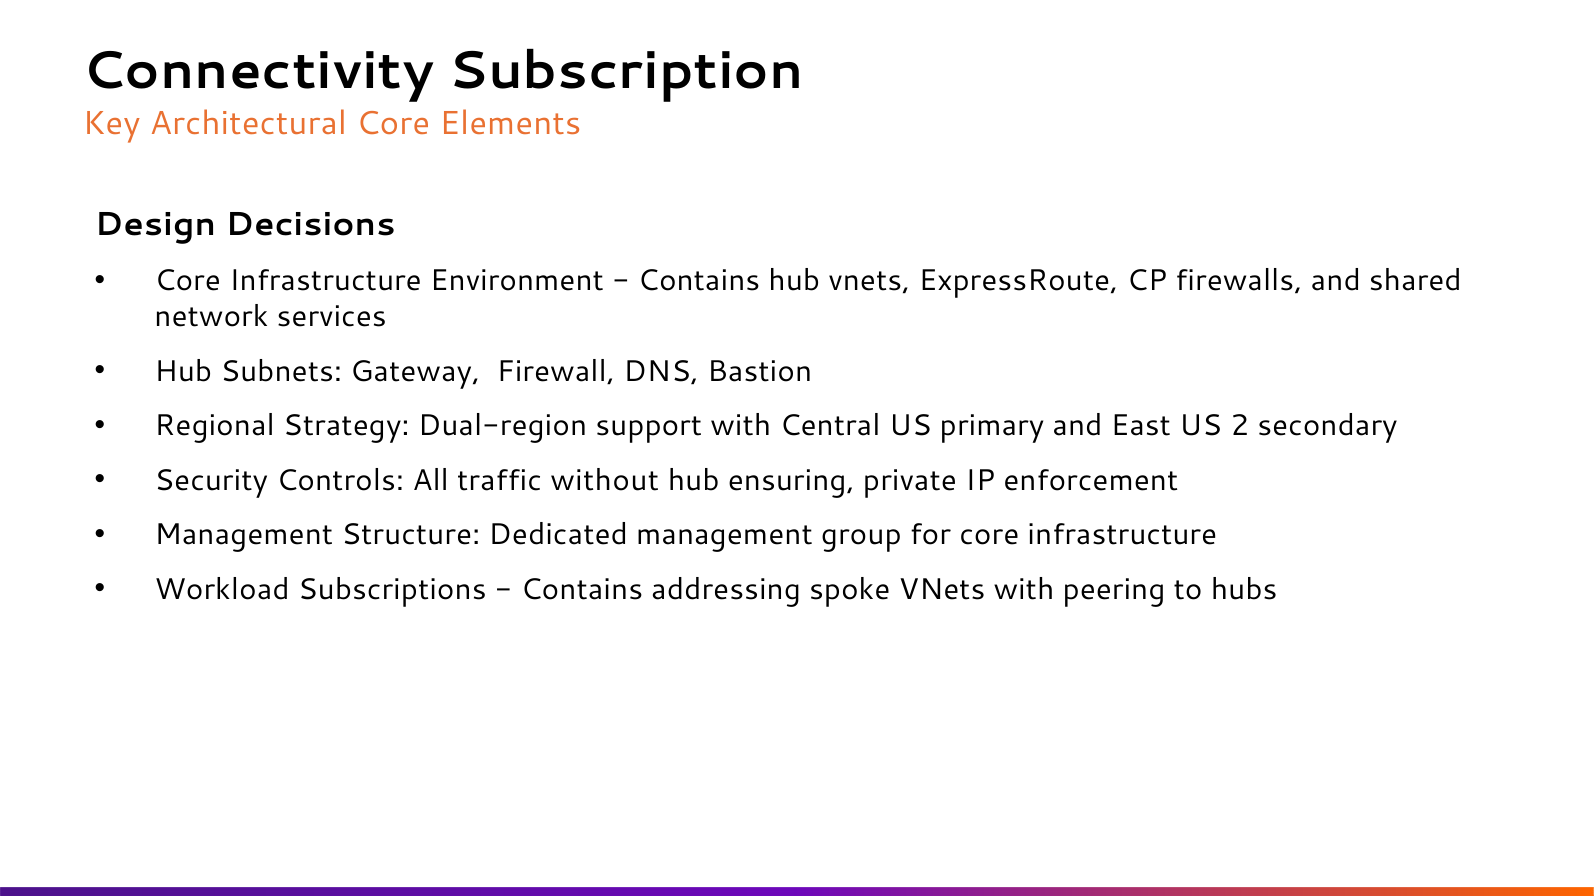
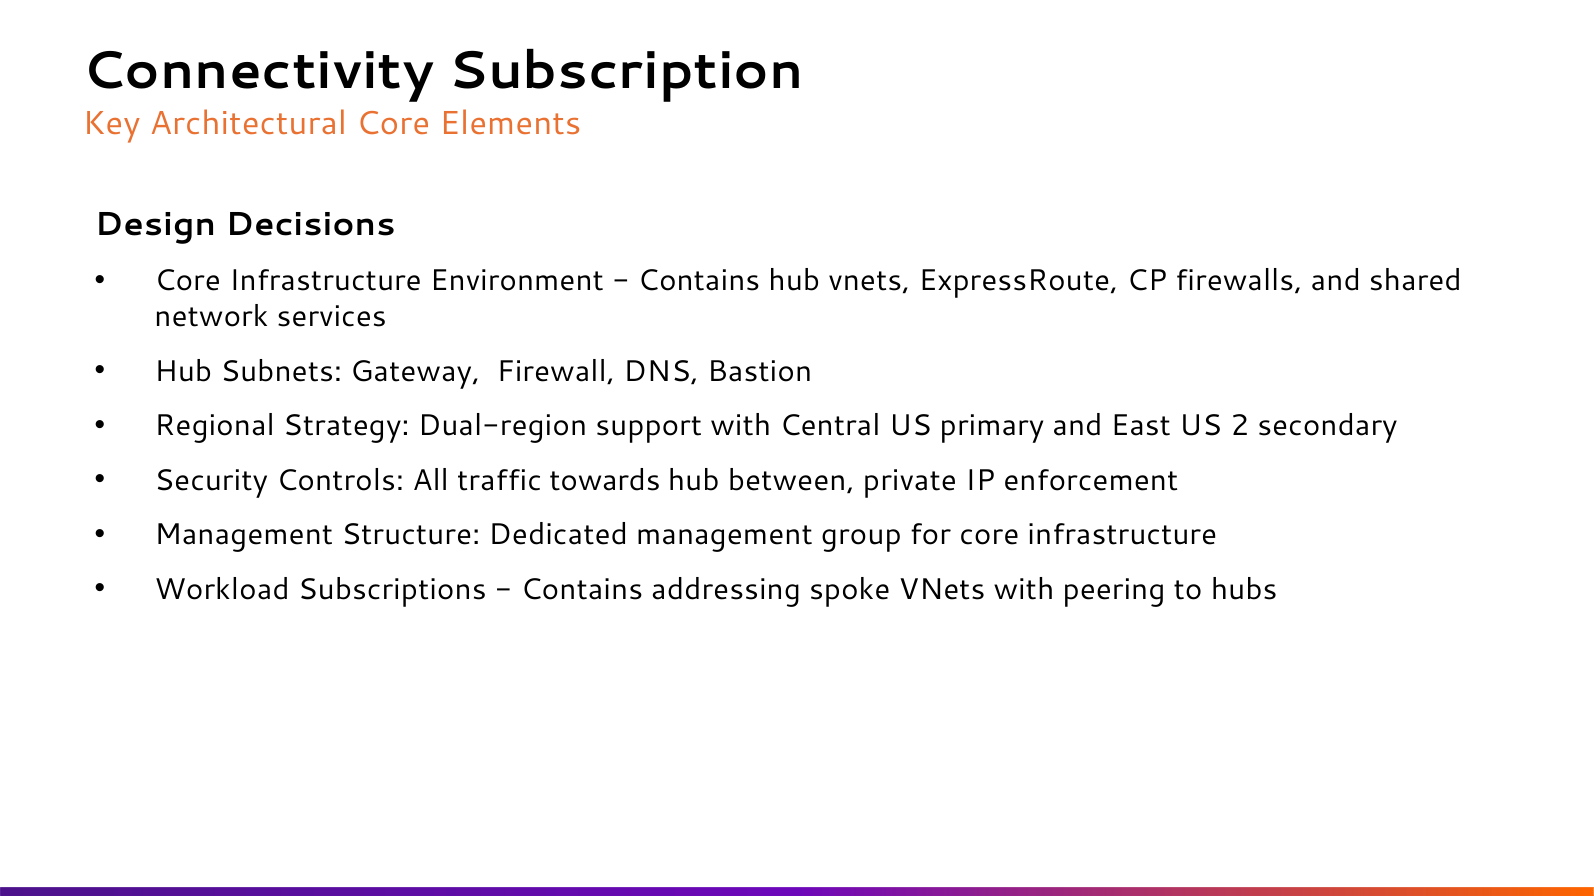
without: without -> towards (605, 481)
ensuring: ensuring -> between (791, 481)
